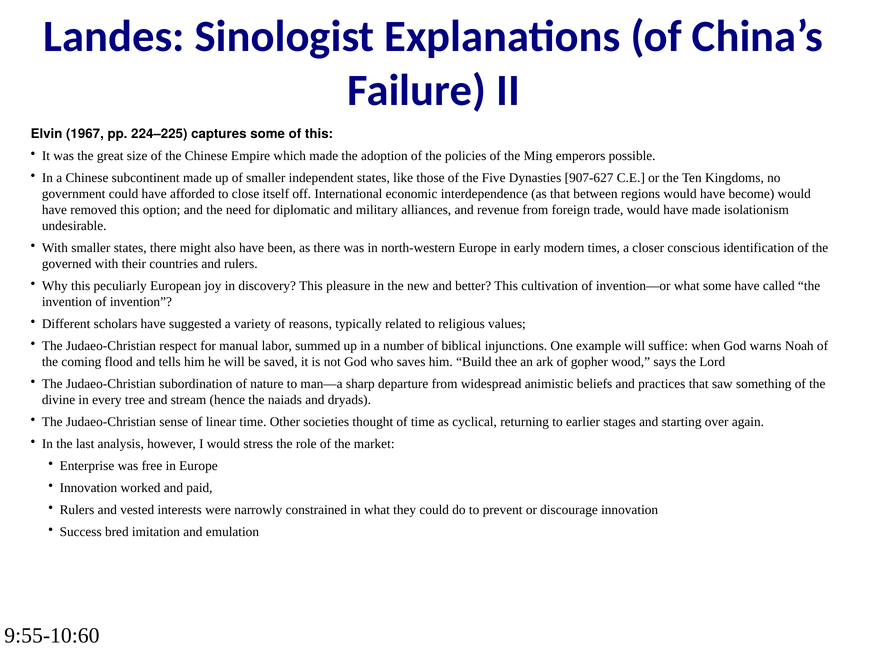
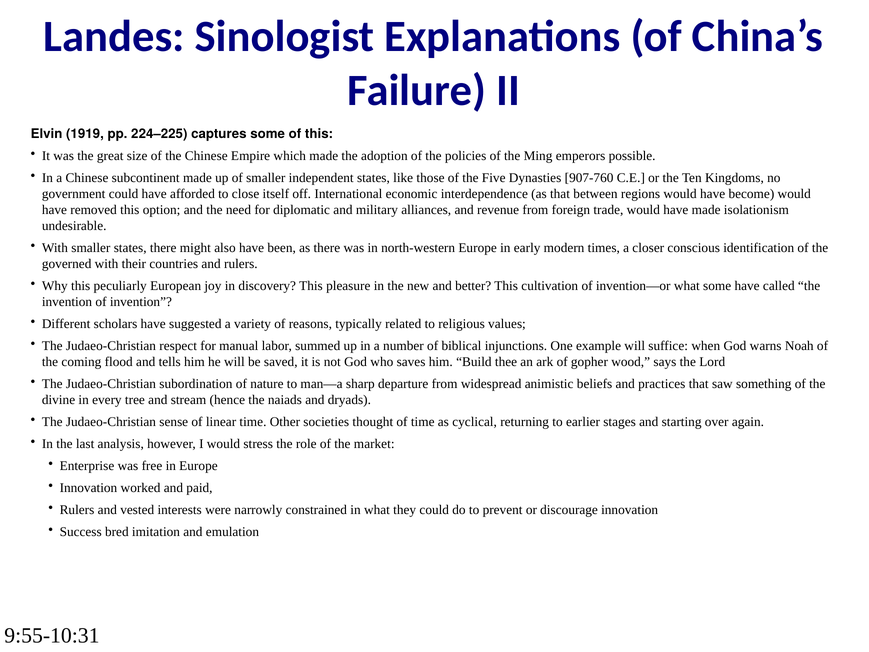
1967: 1967 -> 1919 (85, 134)
907-627: 907-627 -> 907-760 (589, 178)
9:55-10:60: 9:55-10:60 -> 9:55-10:31 (52, 635)
